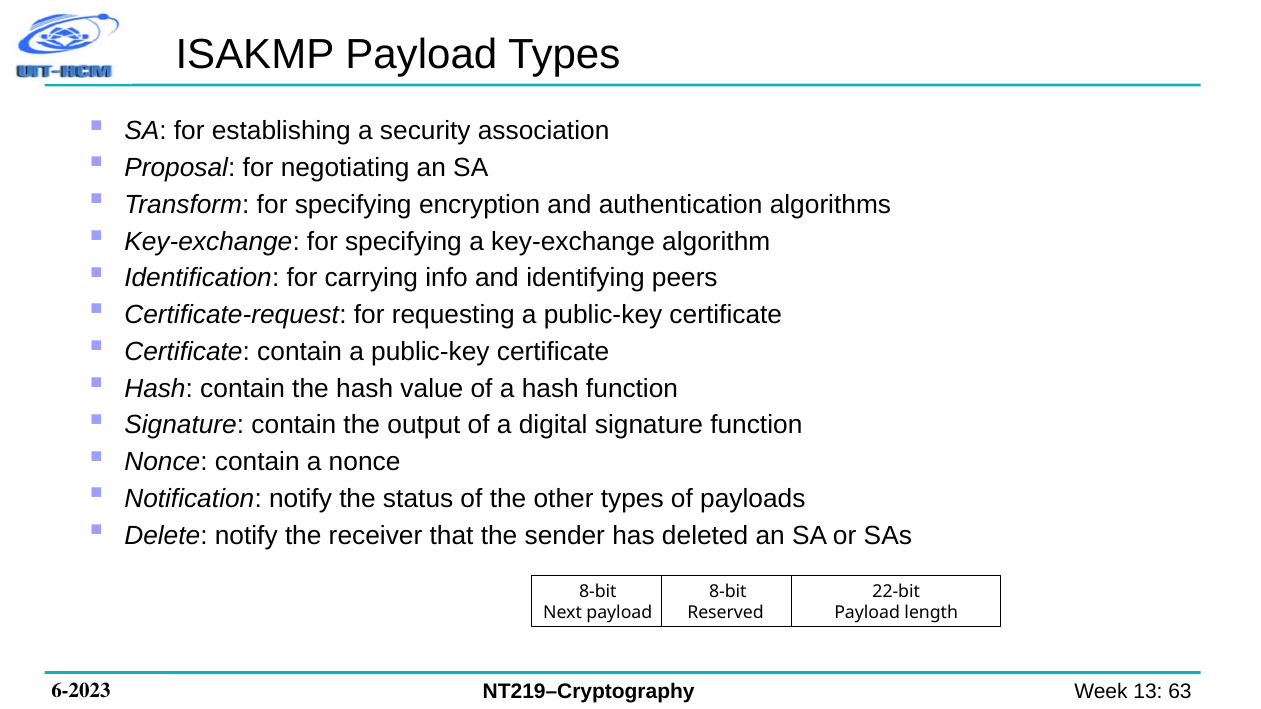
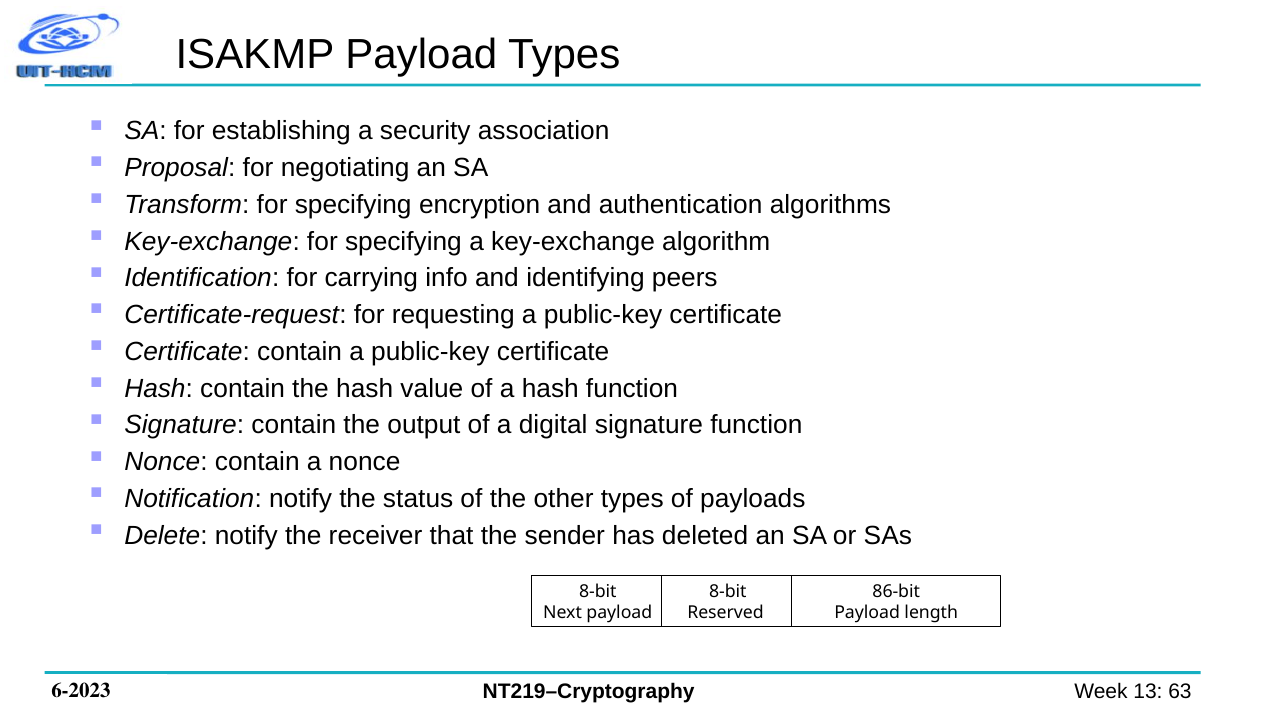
22-bit: 22-bit -> 86-bit (896, 592)
